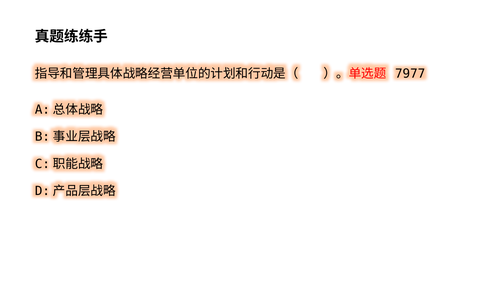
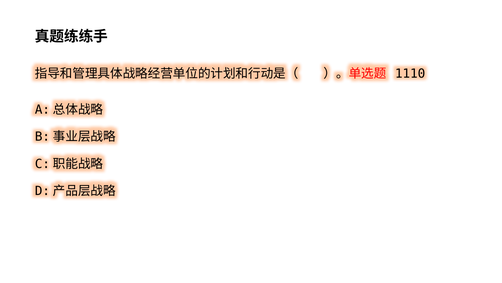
7977: 7977 -> 1110 (410, 73)
